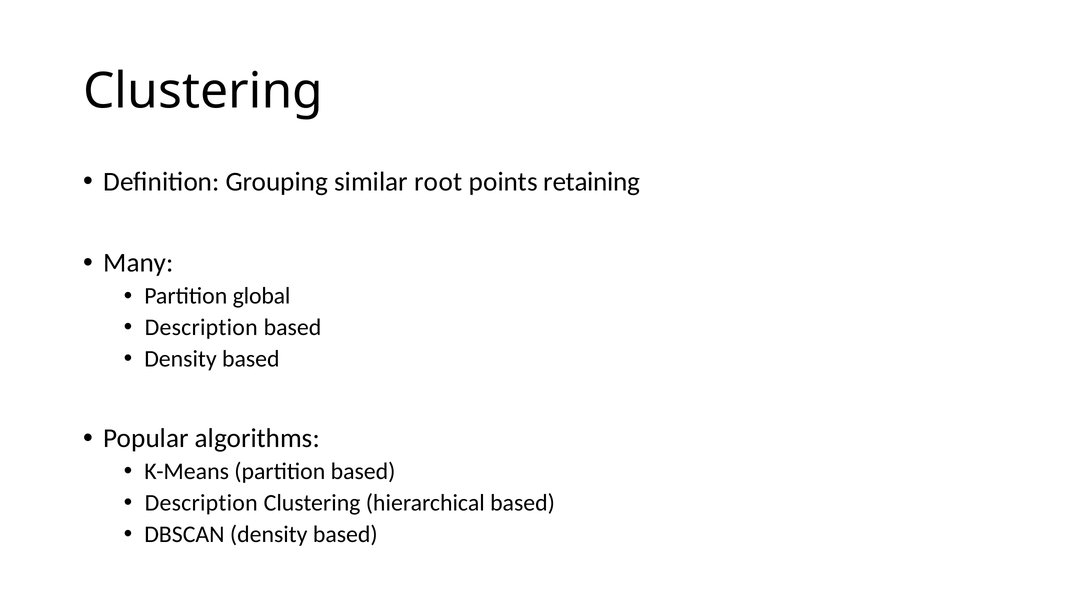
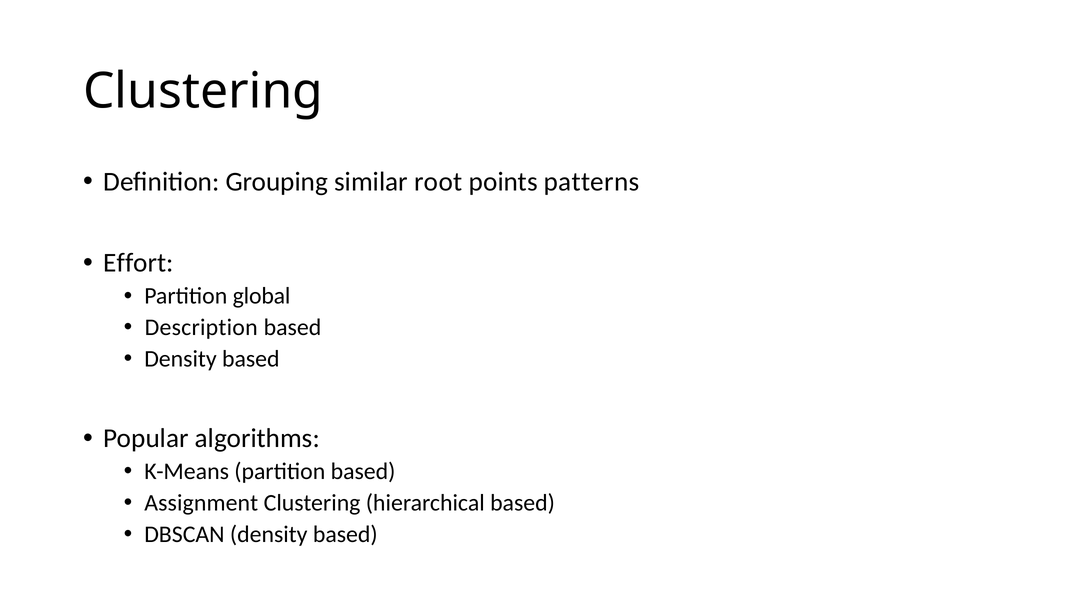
retaining: retaining -> patterns (592, 182)
Many: Many -> Effort (138, 263)
Description: Description -> Assignment (201, 503)
